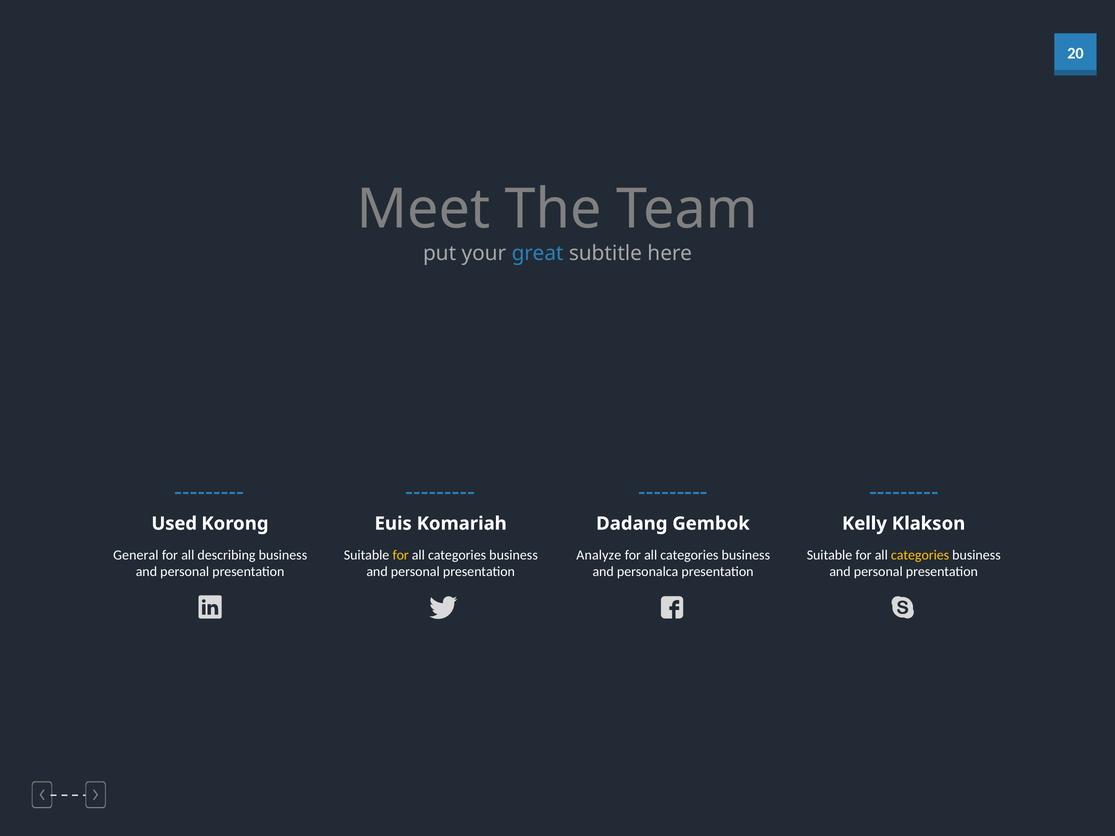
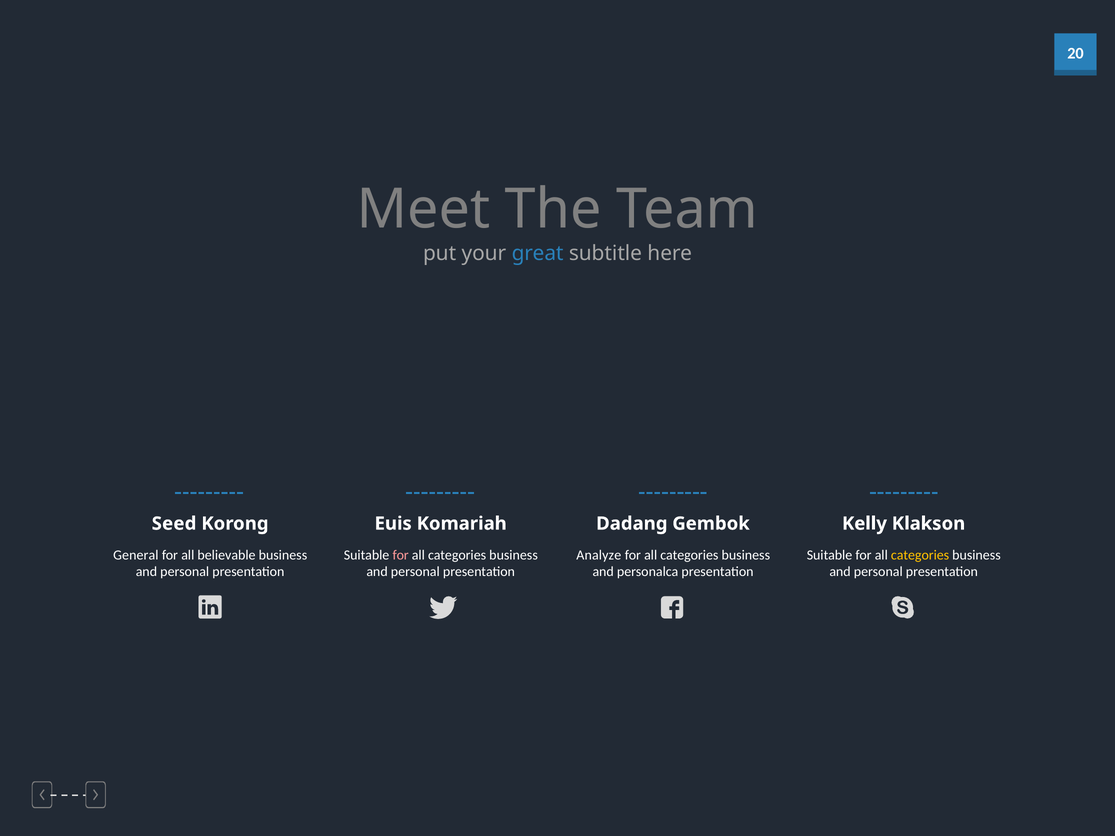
Used: Used -> Seed (174, 524)
describing: describing -> believable (227, 555)
for colour: yellow -> pink (401, 555)
